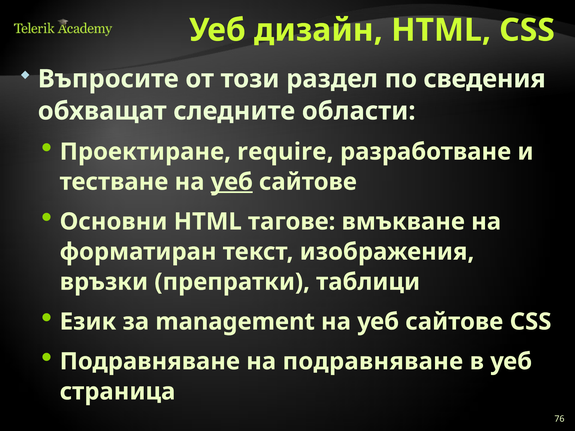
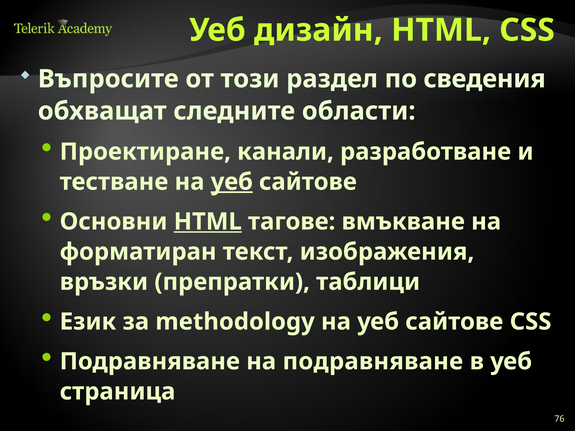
require: require -> канали (285, 152)
HTML underline: none -> present (208, 222)
management: management -> methodology (235, 322)
